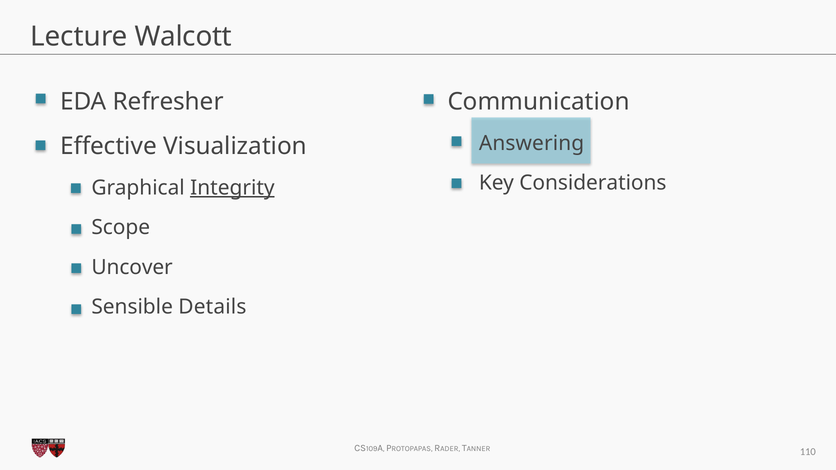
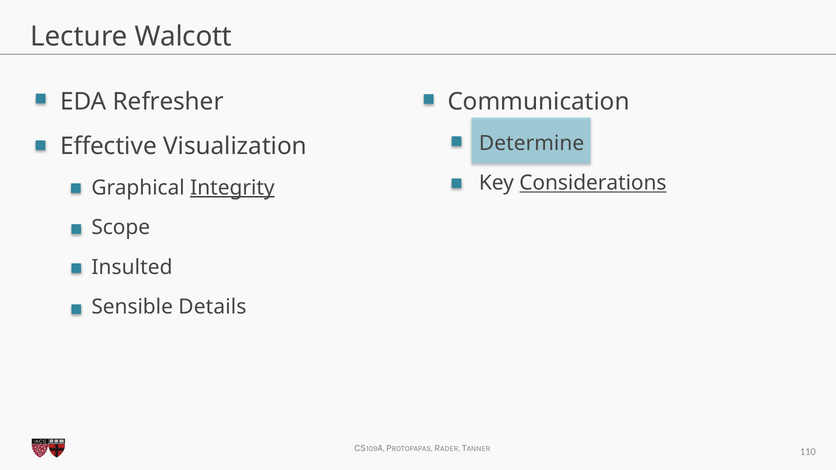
Answering: Answering -> Determine (532, 143)
Considerations underline: none -> present (593, 183)
Uncover: Uncover -> Insulted (132, 267)
